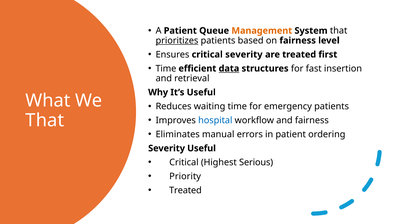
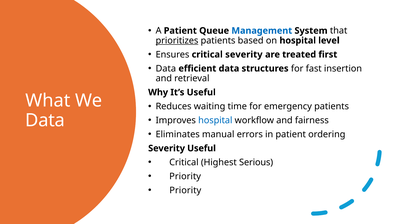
Management colour: orange -> blue (262, 31)
on fairness: fairness -> hospital (298, 40)
Time: Time -> Data (166, 68)
data underline: present -> none (229, 68)
That: That -> Data (45, 120)
Treated: Treated -> Priority (185, 190)
